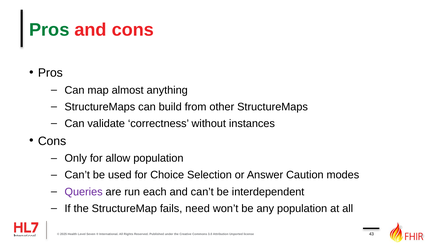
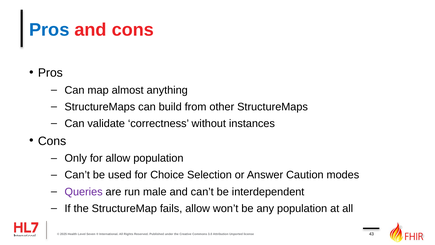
Pros colour: green -> blue (49, 30)
each: each -> male (155, 192)
fails need: need -> allow (198, 208)
